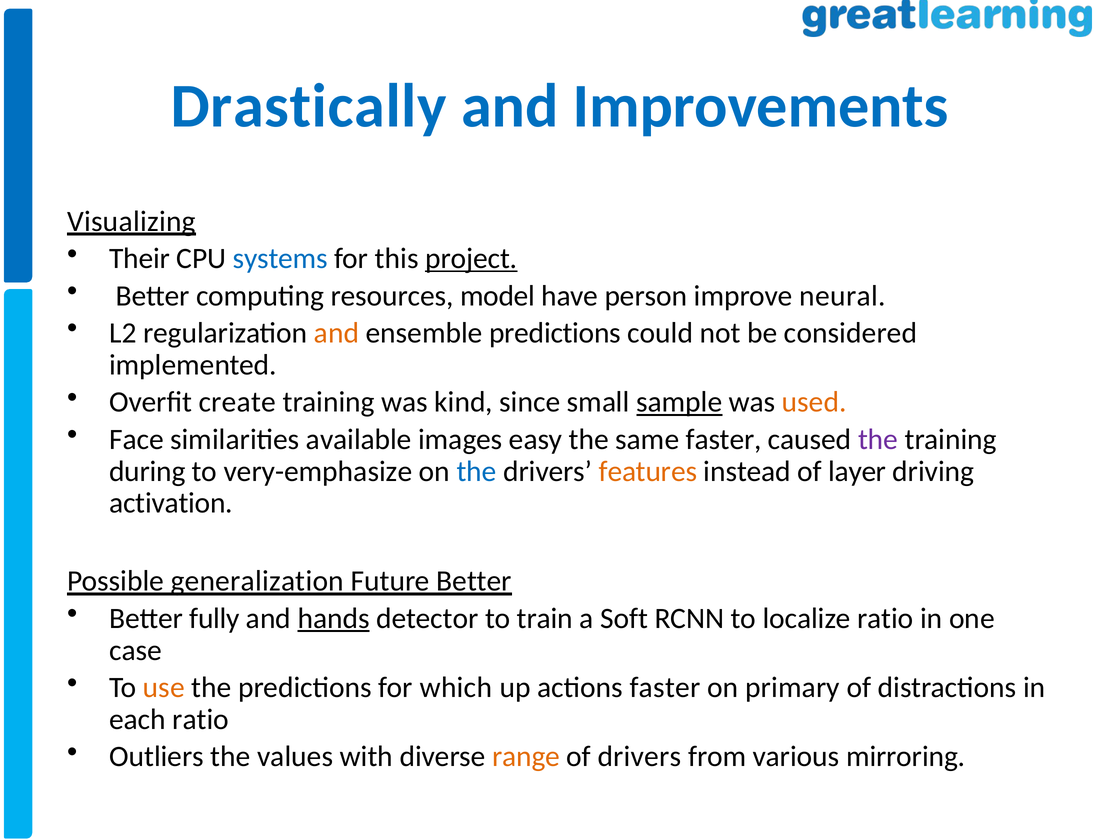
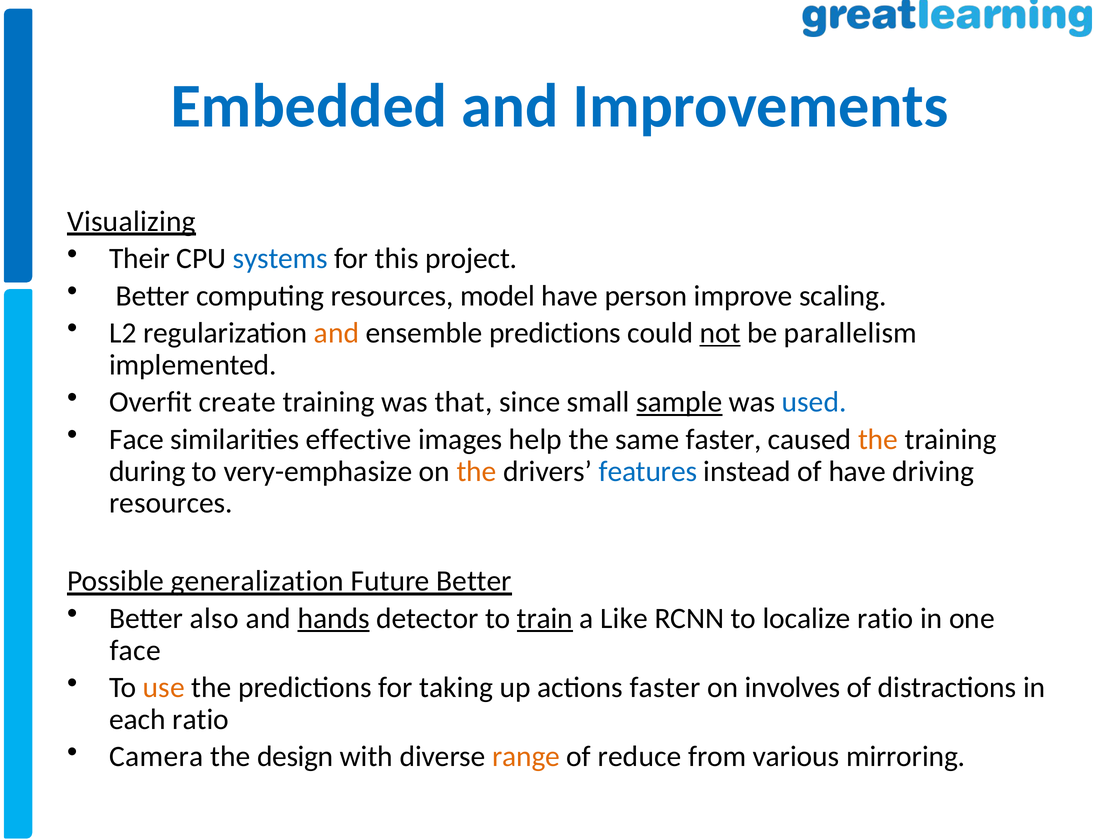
Drastically: Drastically -> Embedded (309, 106)
project underline: present -> none (471, 259)
neural: neural -> scaling (843, 296)
not underline: none -> present (720, 333)
considered: considered -> parallelism (851, 333)
kind: kind -> that (463, 402)
used colour: orange -> blue (814, 402)
available: available -> effective (359, 439)
easy: easy -> help (535, 439)
the colour: purple -> orange (878, 439)
the colour: blue -> orange (477, 471)
features colour: orange -> blue (648, 471)
of layer: layer -> have (857, 471)
activation: activation -> resources (171, 503)
fully: fully -> also (214, 618)
train underline: none -> present (545, 618)
Soft: Soft -> Like (624, 618)
case: case -> face (135, 650)
which: which -> taking (456, 688)
primary: primary -> involves (793, 688)
Outliers: Outliers -> Camera (156, 757)
values: values -> design (295, 757)
of drivers: drivers -> reduce (640, 757)
